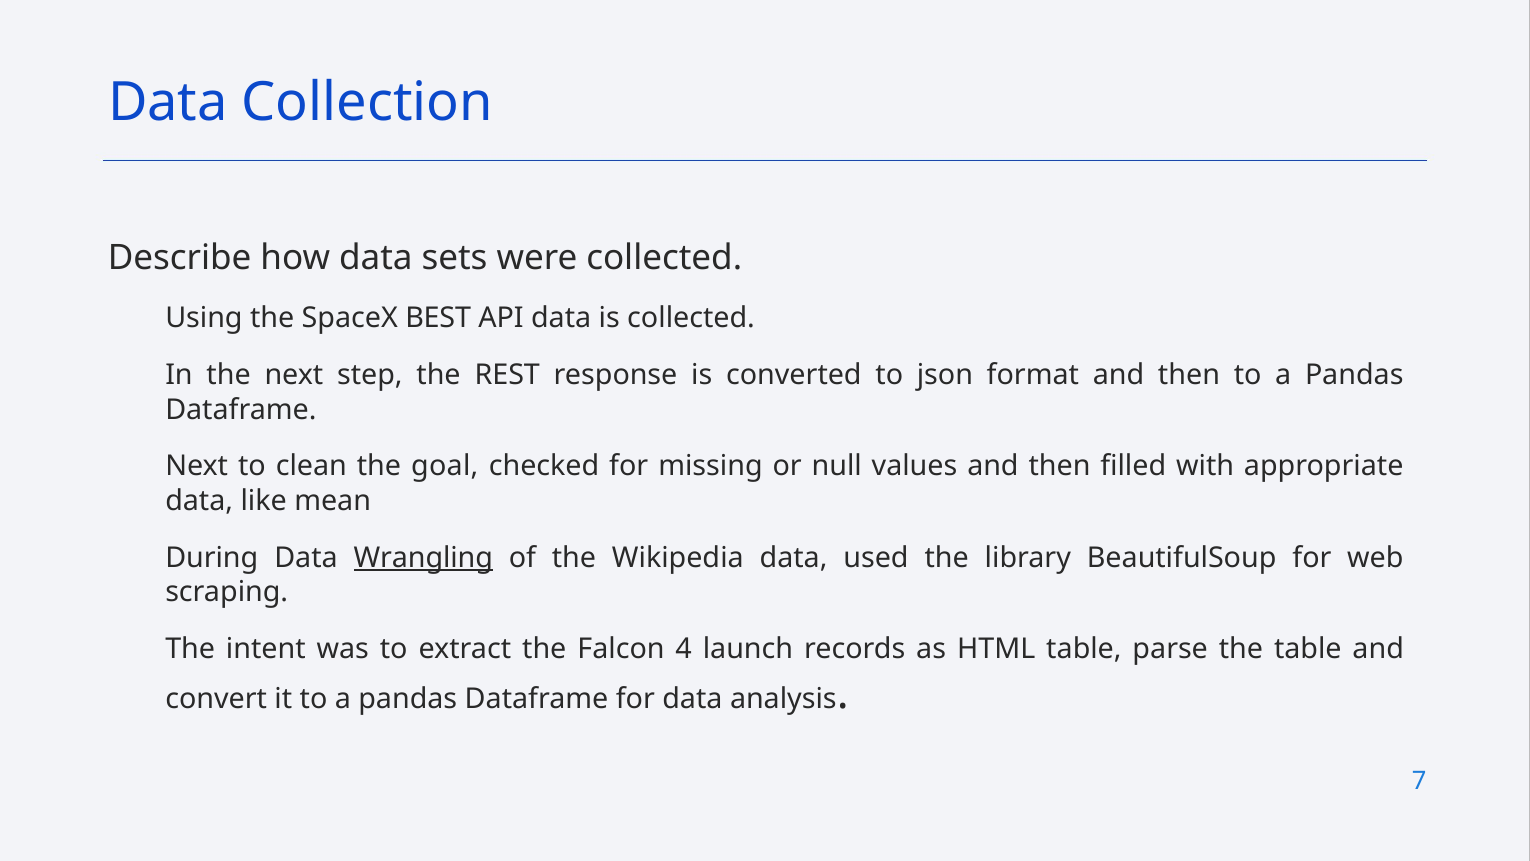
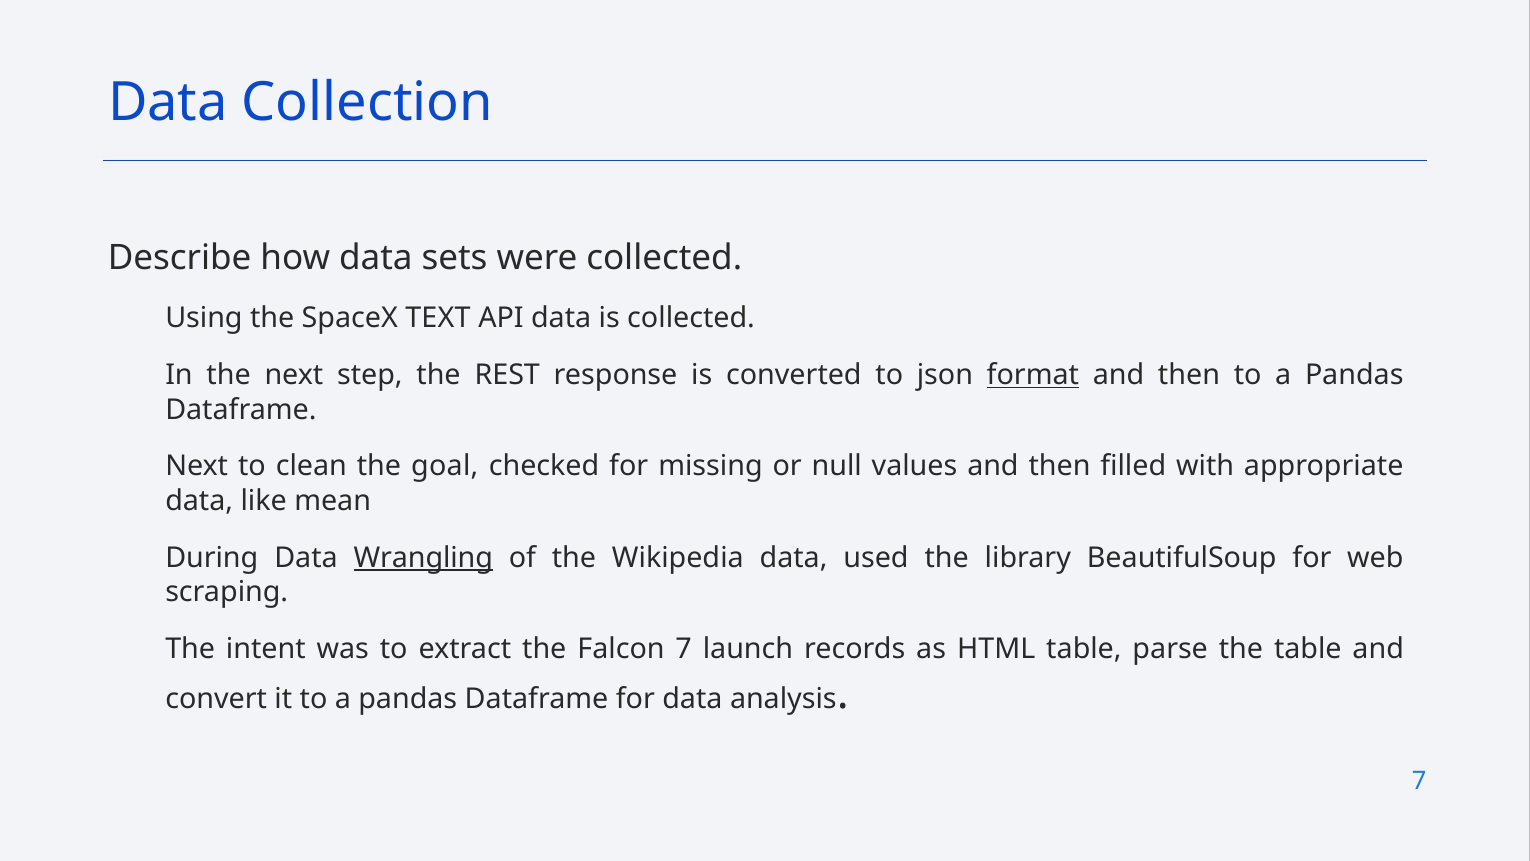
BEST: BEST -> TEXT (438, 318)
format underline: none -> present (1033, 375)
Falcon 4: 4 -> 7 (684, 649)
